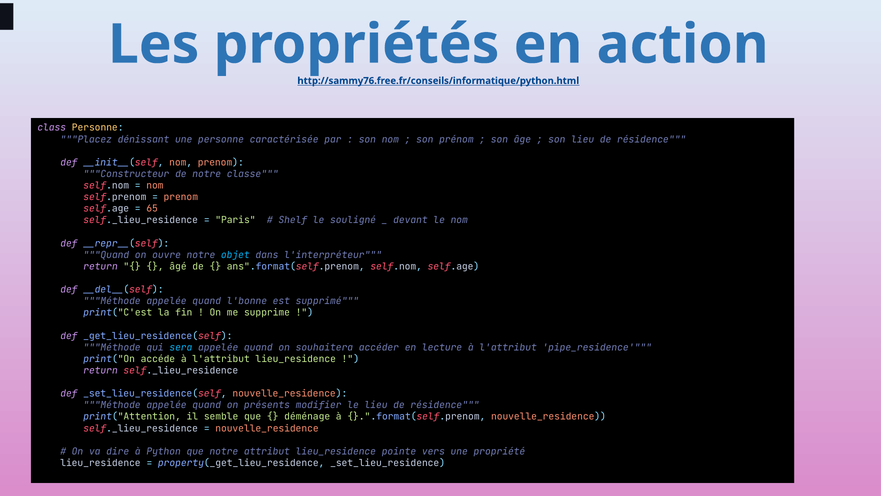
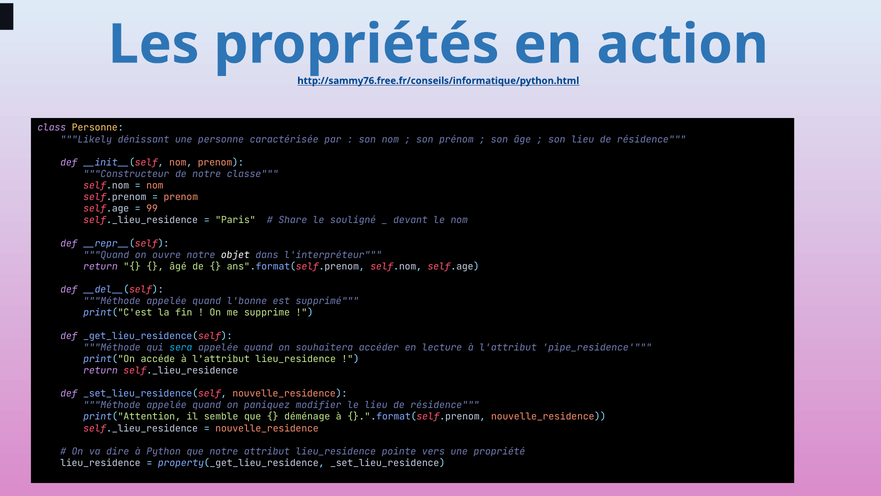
Placez: Placez -> Likely (86, 139)
65: 65 -> 99 (152, 209)
Shelf: Shelf -> Share (293, 220)
objet colour: light blue -> white (235, 255)
présents: présents -> paniquez (267, 405)
